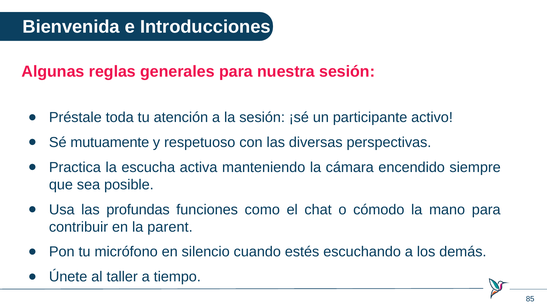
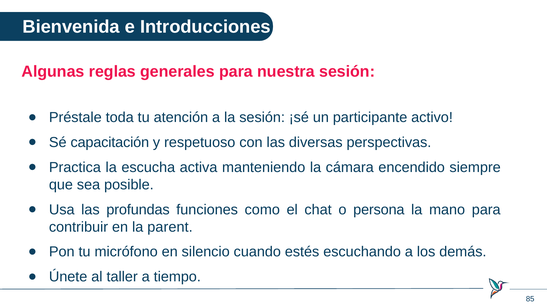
mutuamente: mutuamente -> capacitación (110, 142)
cómodo: cómodo -> persona (379, 209)
